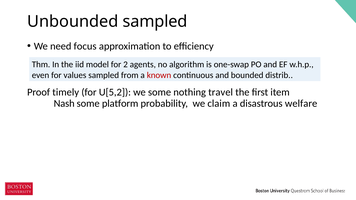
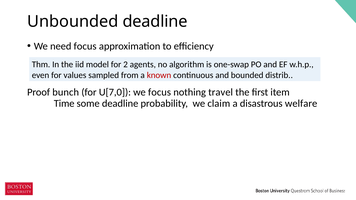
Unbounded sampled: sampled -> deadline (155, 22)
timely: timely -> bunch (66, 92)
U[5,2: U[5,2 -> U[7,0 (115, 92)
we some: some -> focus (160, 92)
Nash: Nash -> Time (64, 103)
some platform: platform -> deadline (120, 103)
